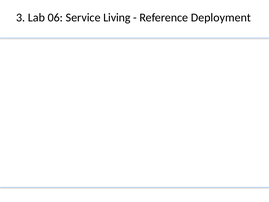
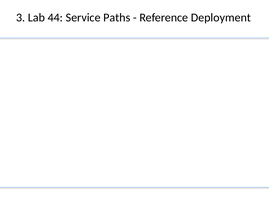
06: 06 -> 44 (55, 17)
Living: Living -> Paths (117, 17)
